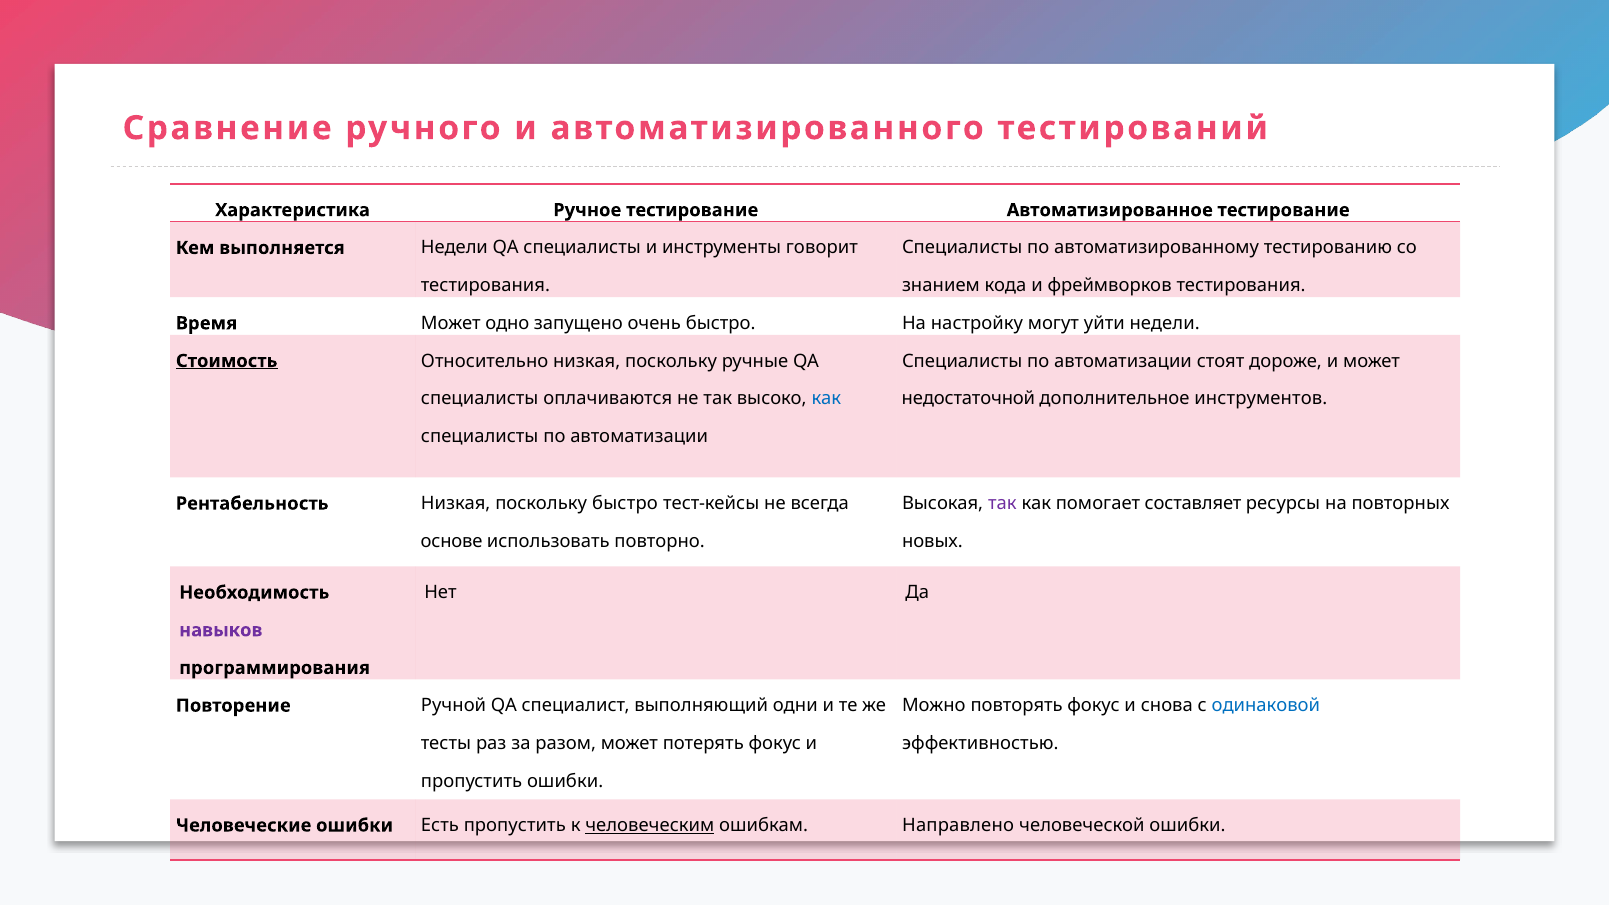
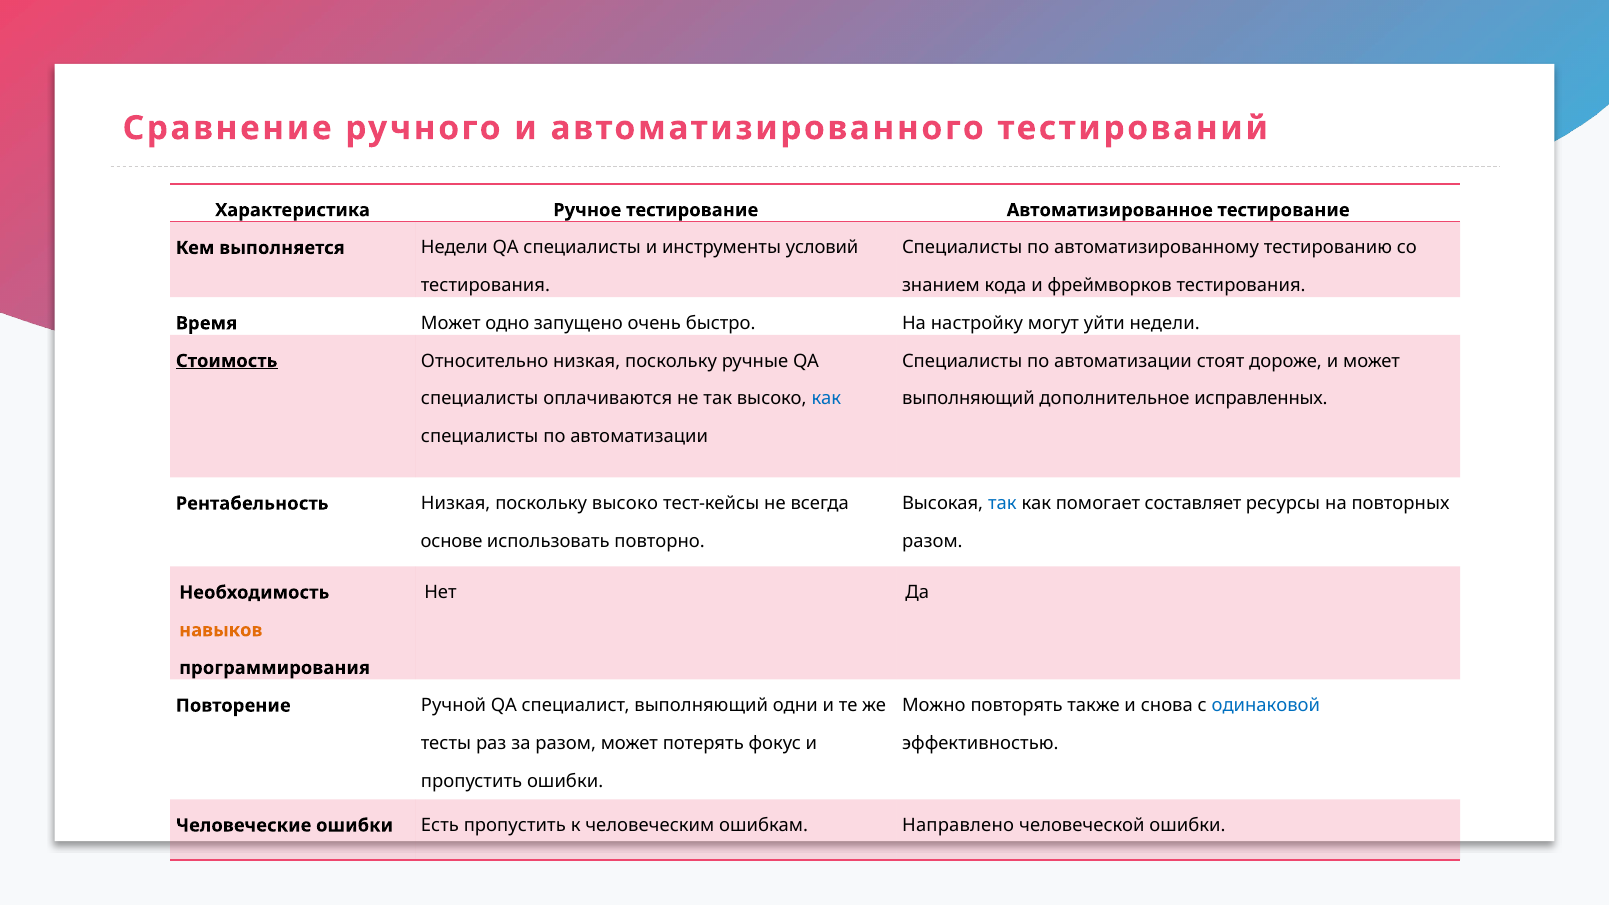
говорит: говорит -> условий (822, 248)
недостаточной: недостаточной -> выполняющий (968, 399)
инструментов: инструментов -> исправленных (1261, 399)
так colour: purple -> blue (1002, 504)
поскольку быстро: быстро -> высоко (625, 504)
новых: новых -> разом (932, 541)
навыков colour: purple -> orange (221, 630)
повторять фокус: фокус -> также (1094, 706)
человеческим underline: present -> none (650, 825)
